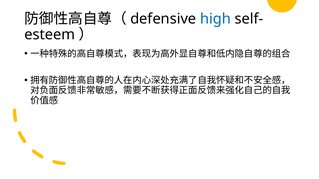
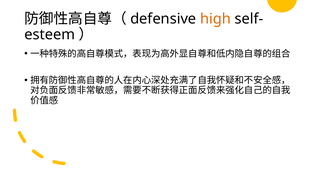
high colour: blue -> orange (215, 19)
